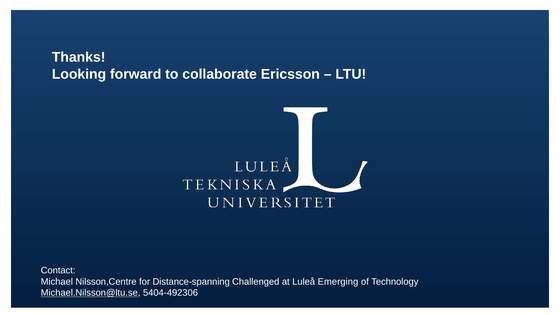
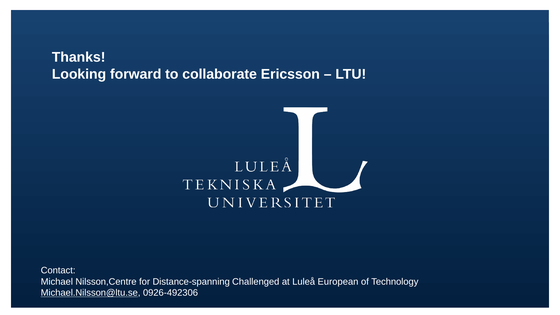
Emerging: Emerging -> European (338, 282)
5404-492306: 5404-492306 -> 0926-492306 (170, 293)
